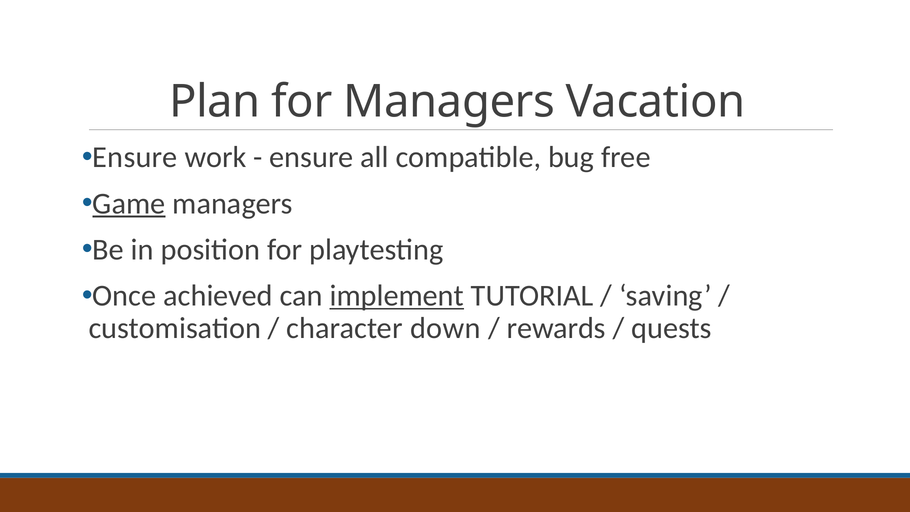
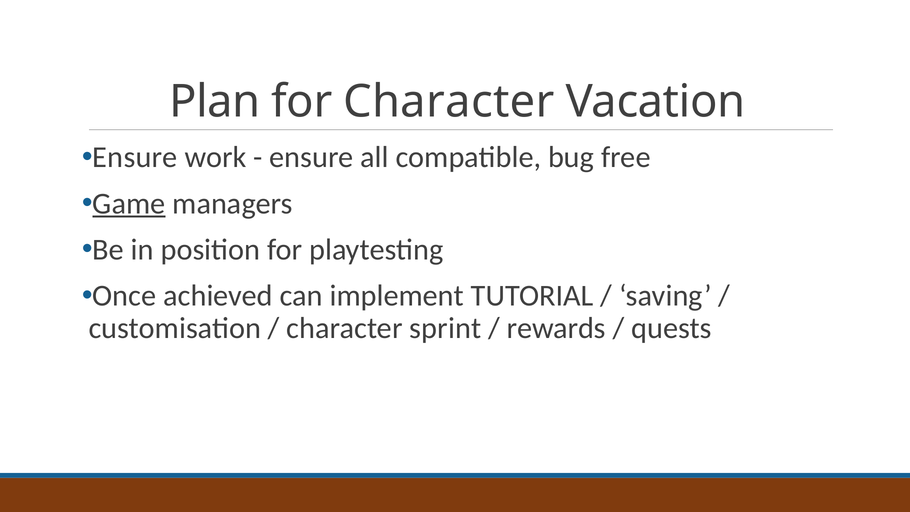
for Managers: Managers -> Character (449, 102)
implement underline: present -> none (397, 296)
down: down -> sprint (445, 328)
